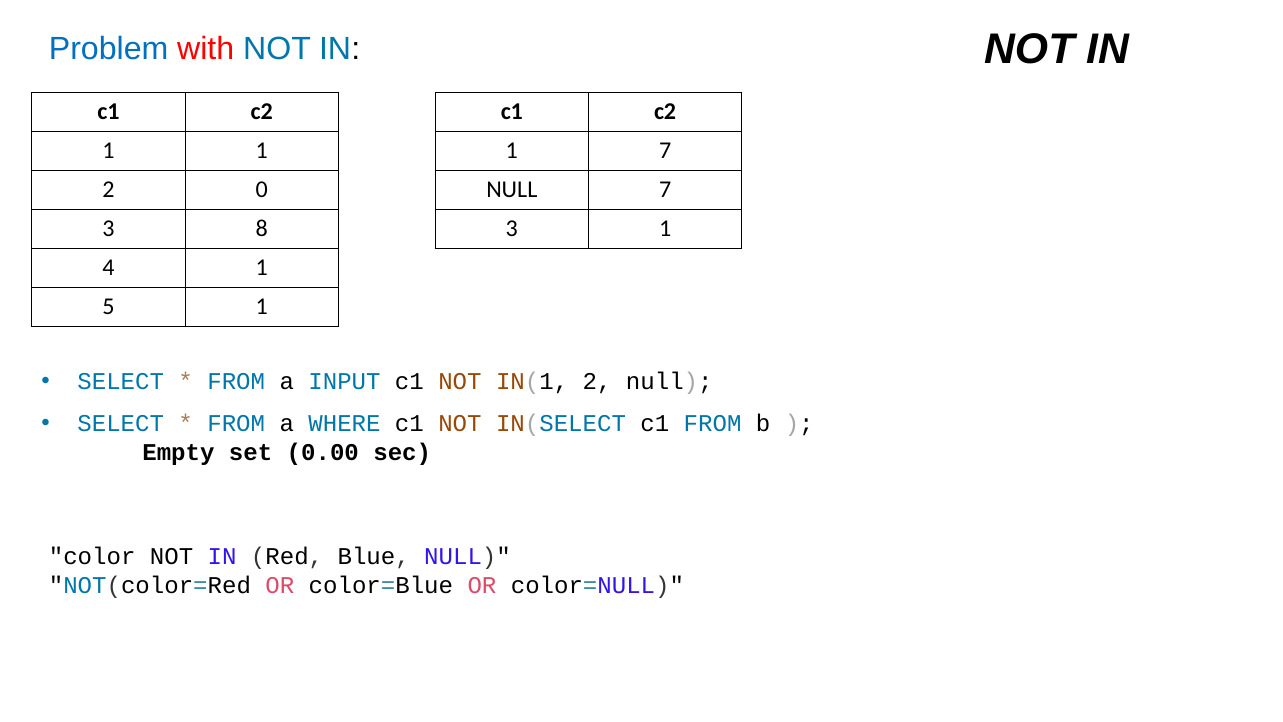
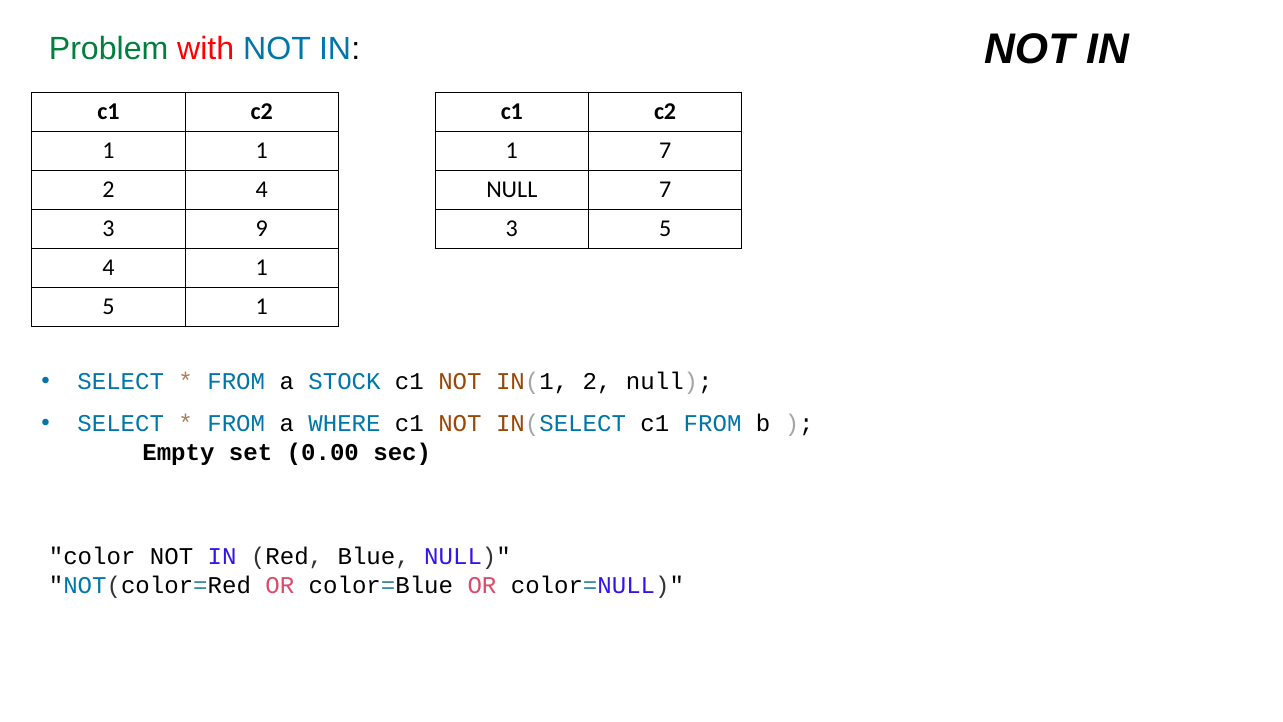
Problem colour: blue -> green (109, 49)
2 0: 0 -> 4 (262, 190)
8: 8 -> 9 (262, 229)
3 1: 1 -> 5 (665, 229)
INPUT: INPUT -> STOCK (344, 382)
